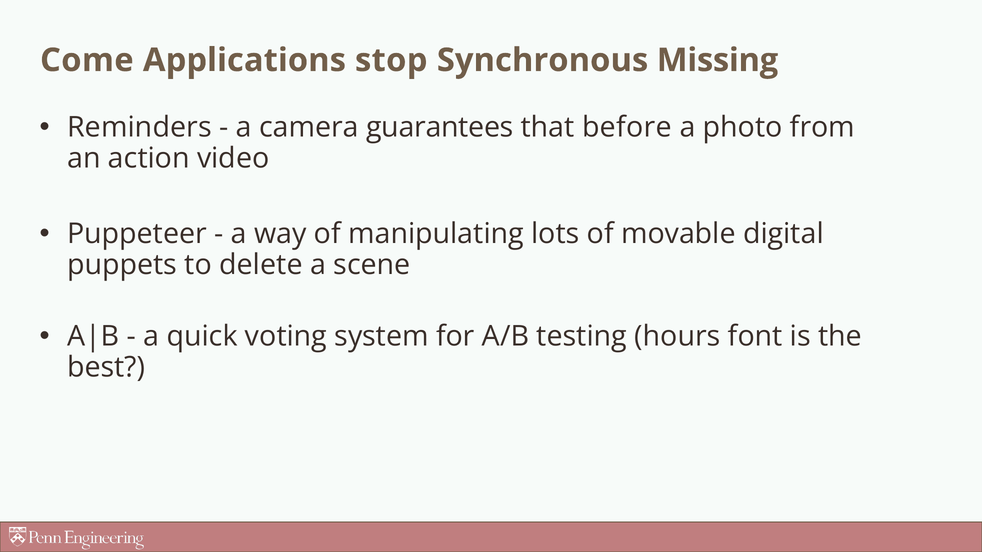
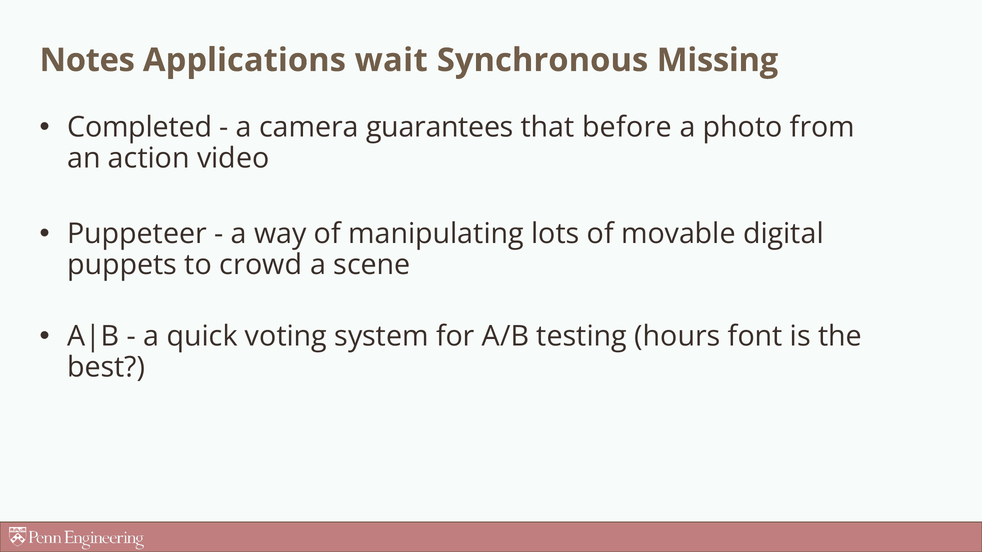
Come: Come -> Notes (87, 60)
stop: stop -> wait (391, 60)
Reminders: Reminders -> Completed (140, 128)
delete: delete -> crowd (261, 265)
